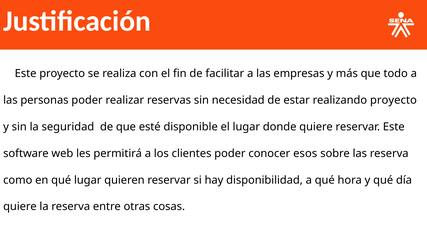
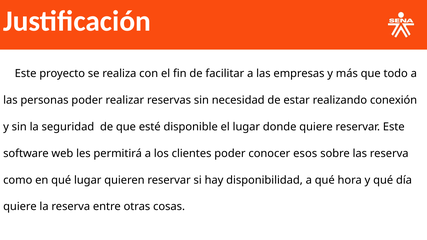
realizando proyecto: proyecto -> conexión (394, 100)
